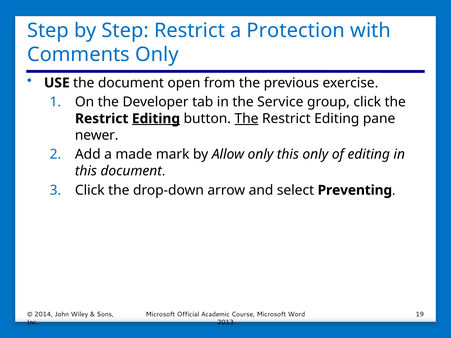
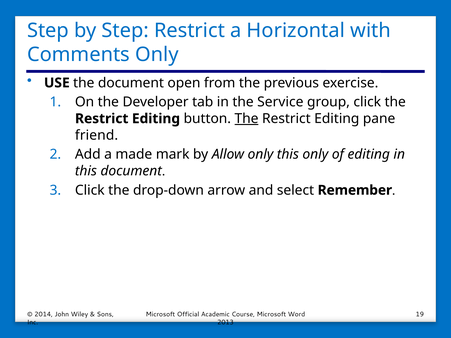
Protection: Protection -> Horizontal (296, 31)
Editing underline: present -> none (156, 119)
newer: newer -> friend (97, 135)
Preventing: Preventing -> Remember (355, 190)
